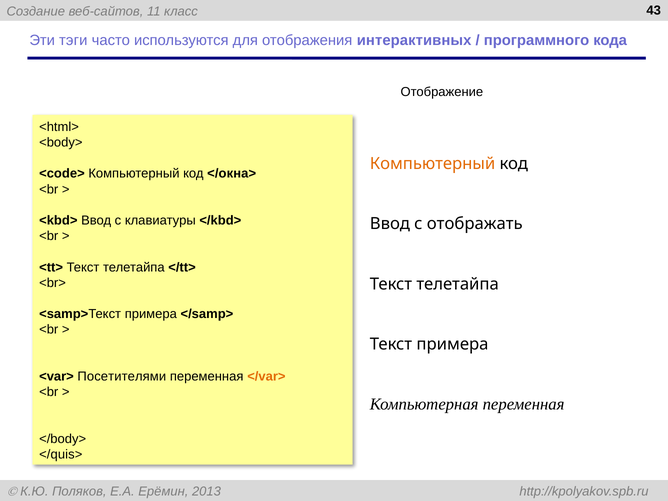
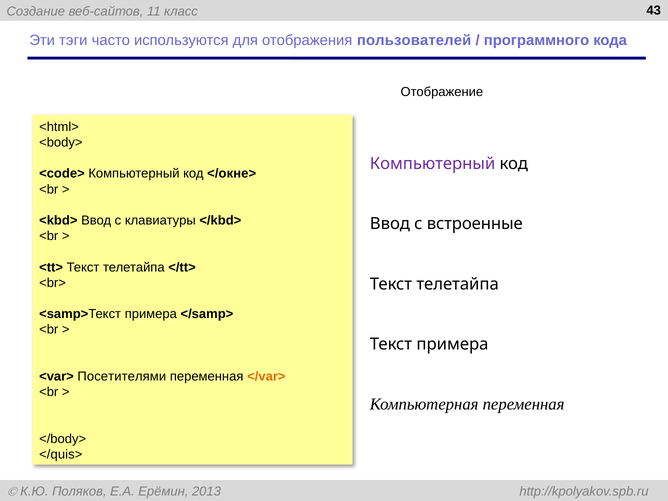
интерактивных: интерактивных -> пользователей (414, 40)
Компьютерный colour: orange -> purple (433, 164)
</окна>: </окна> -> </окне> (232, 174)
отображать: отображать -> встроенные (475, 224)
